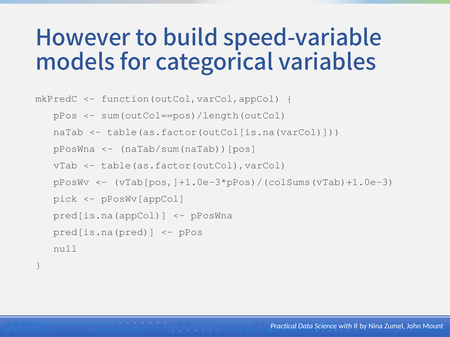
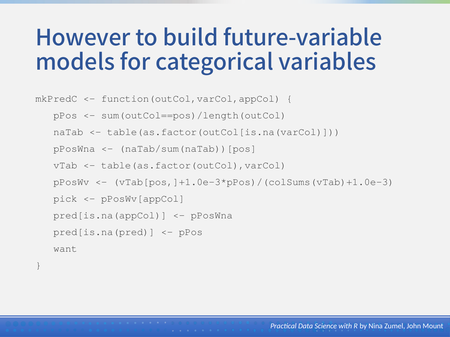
speed-variable: speed-variable -> future-variable (303, 38)
null: null -> want (65, 249)
